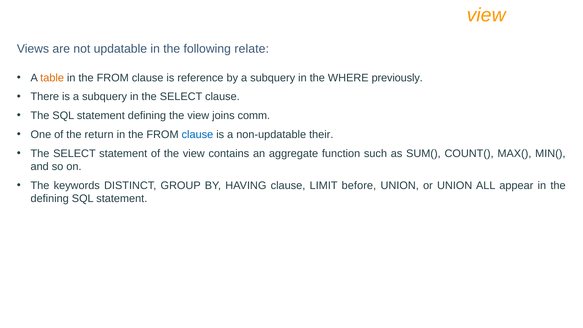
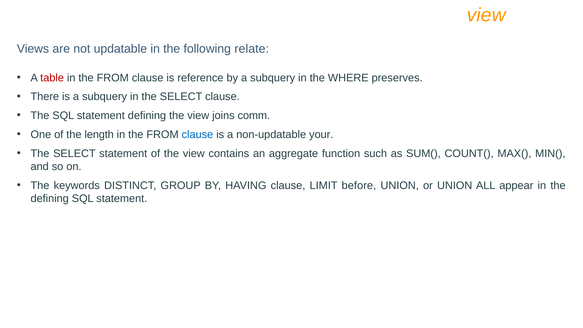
table colour: orange -> red (52, 78)
previously: previously -> preserves (397, 78)
return: return -> length (99, 135)
their: their -> your (321, 135)
